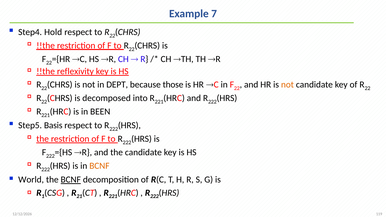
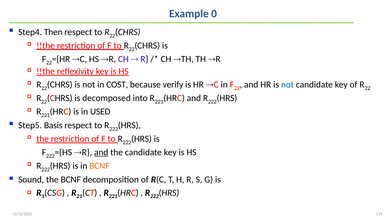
7: 7 -> 0 (214, 14)
Hold: Hold -> Then (53, 32)
DEPT: DEPT -> COST (117, 85)
those: those -> verify (173, 85)
not colour: orange -> blue (287, 85)
BEEN: BEEN -> USED (100, 112)
and underline: none -> present (101, 152)
World: World -> Sound (31, 180)
BCNF underline: present -> none (71, 180)
